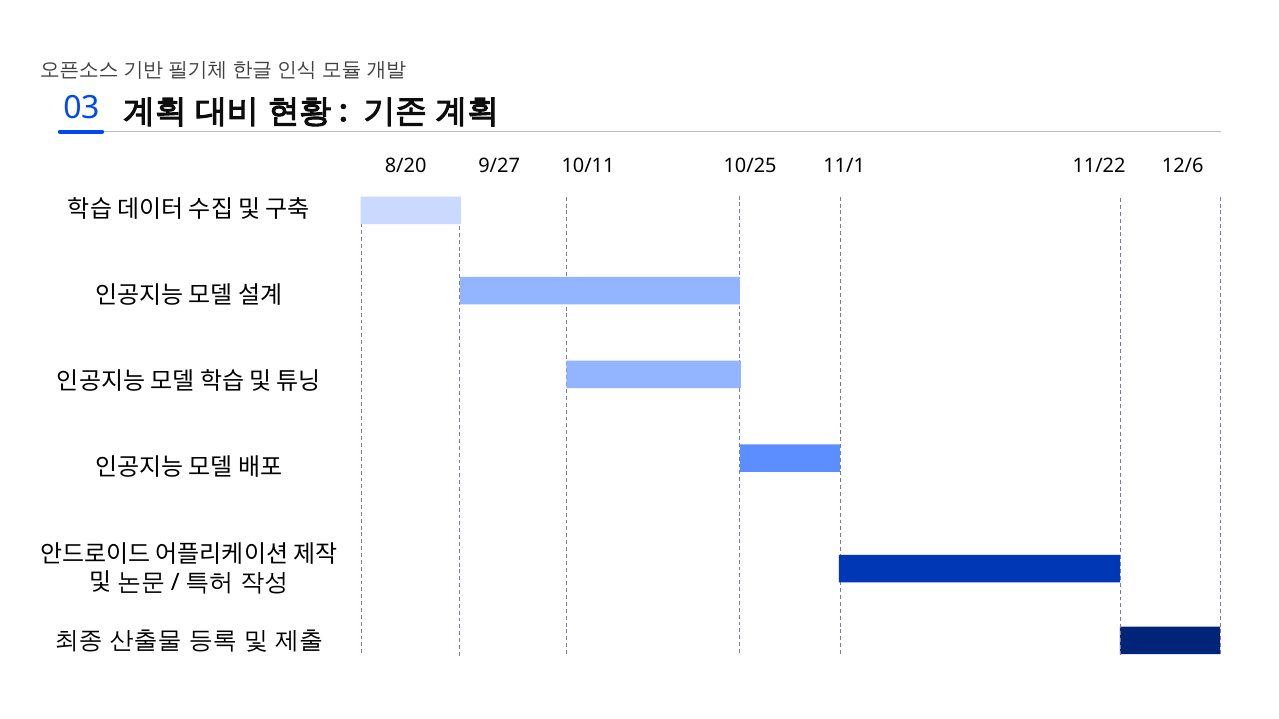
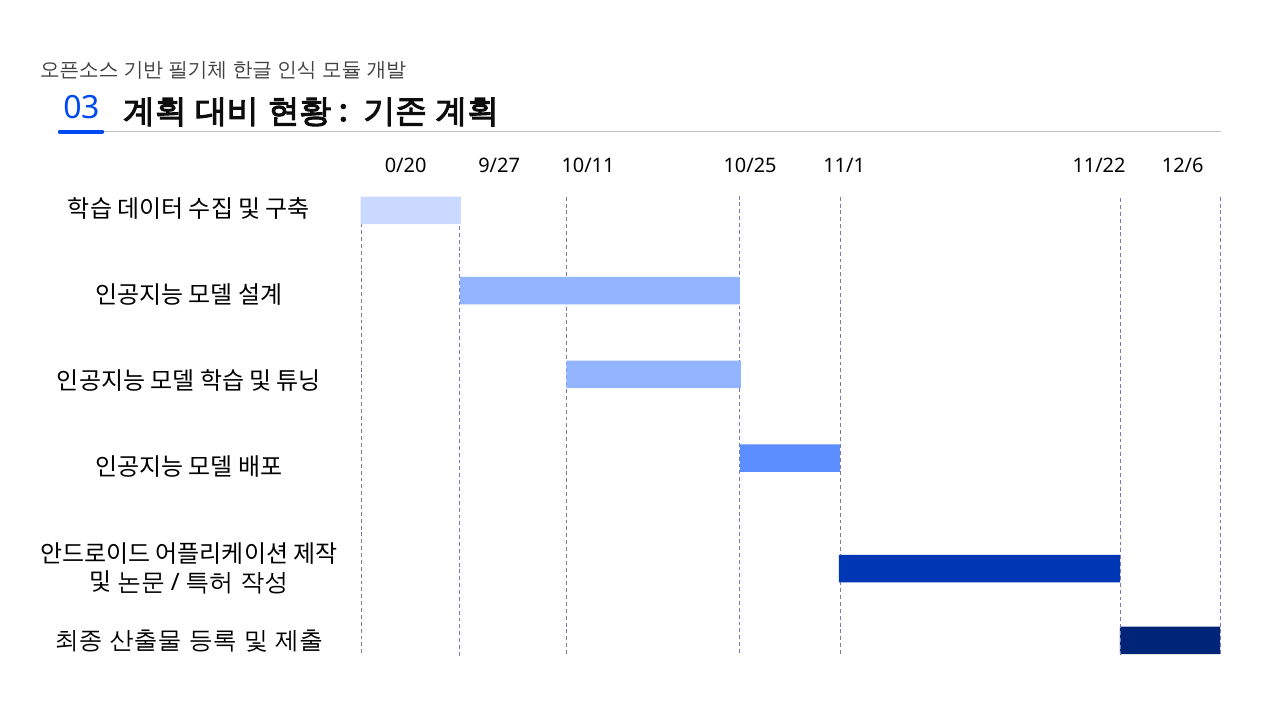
8/20: 8/20 -> 0/20 (406, 166)
